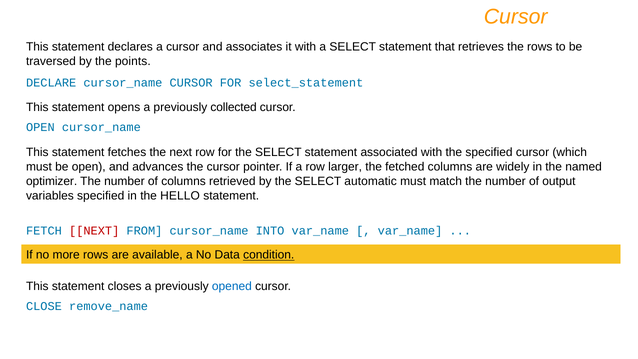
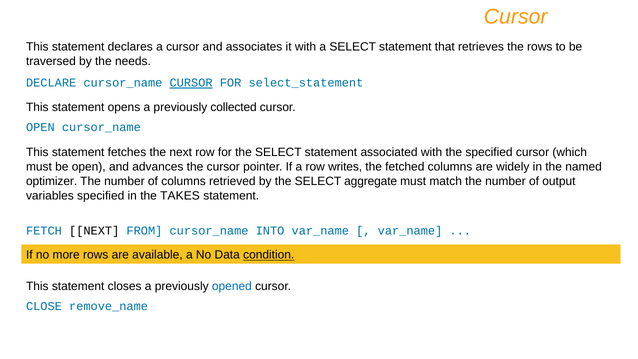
points: points -> needs (133, 61)
CURSOR underline: none -> present (191, 83)
larger: larger -> writes (345, 167)
automatic: automatic -> aggregate (371, 181)
HELLO: HELLO -> TAKES (180, 195)
NEXT colour: red -> black (94, 231)
